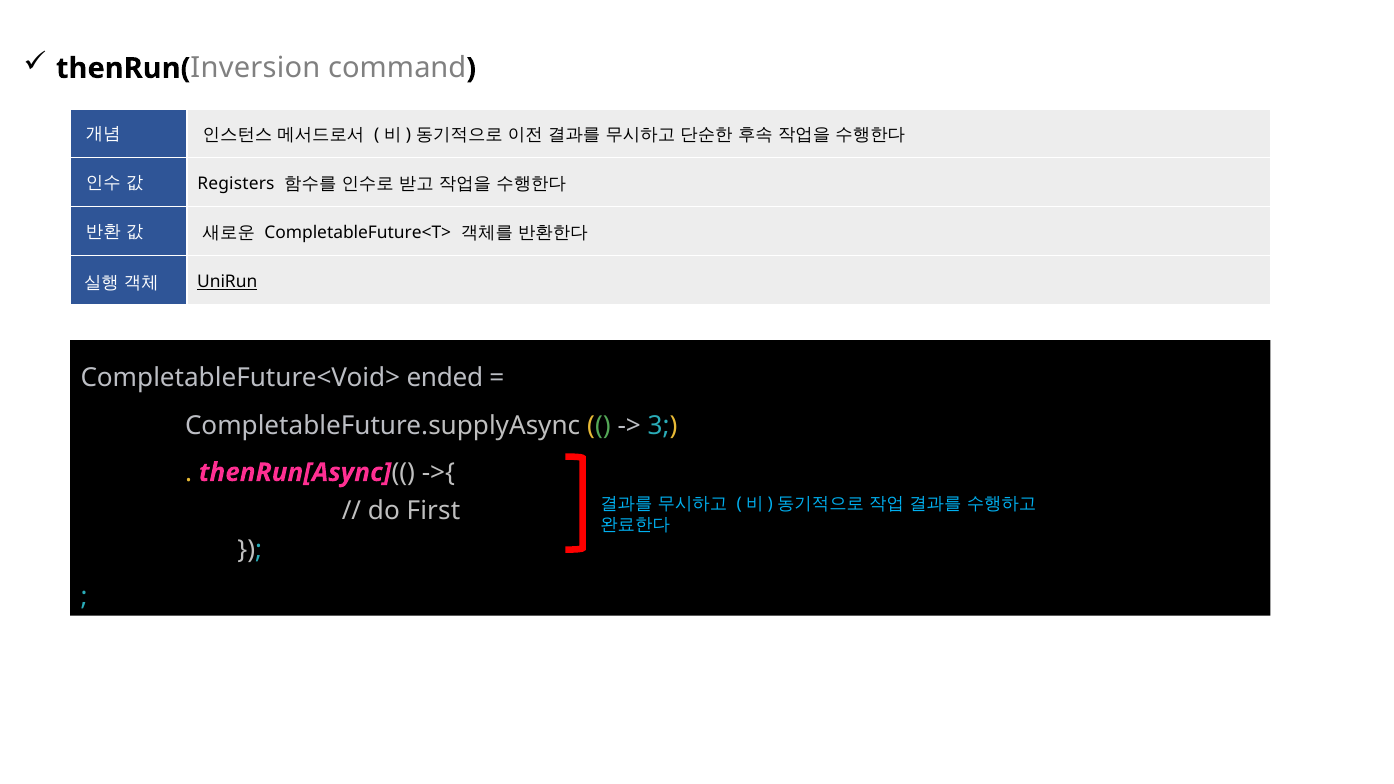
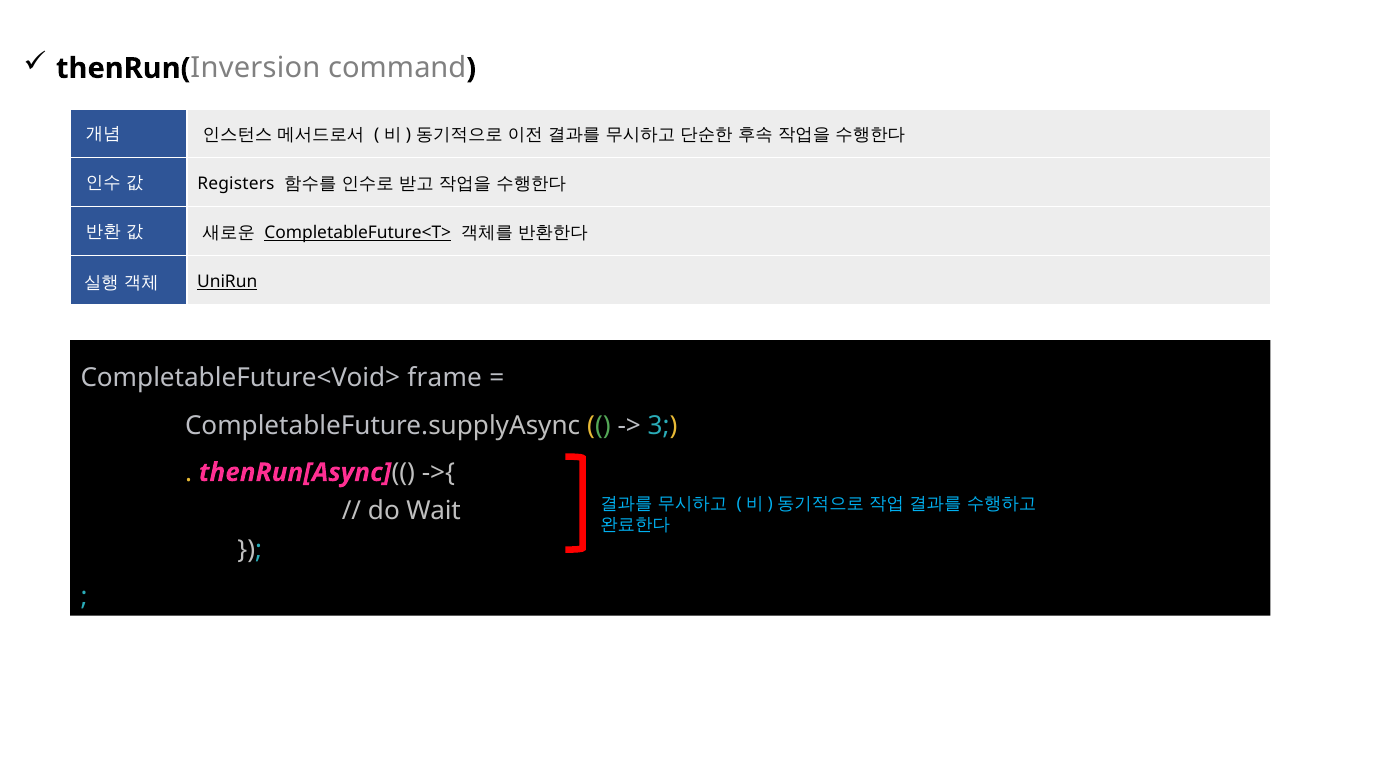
CompletableFuture<T> underline: none -> present (358, 233)
ended: ended -> frame (445, 378)
First: First -> Wait (434, 511)
